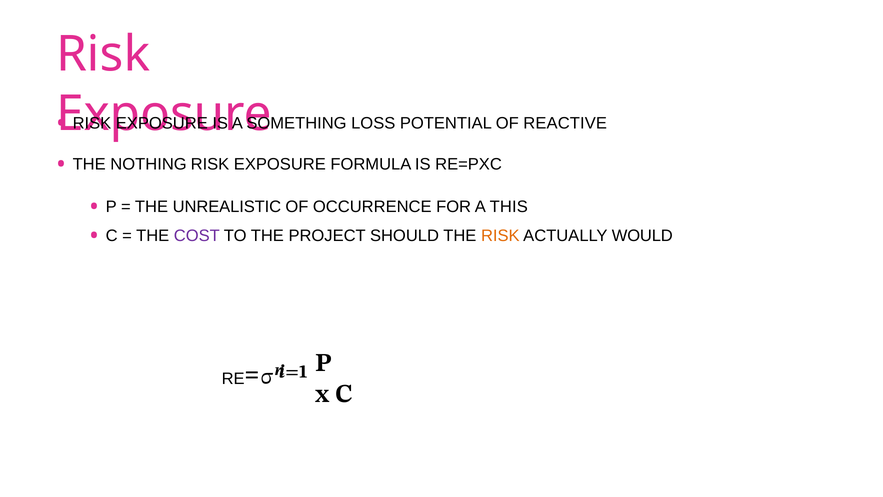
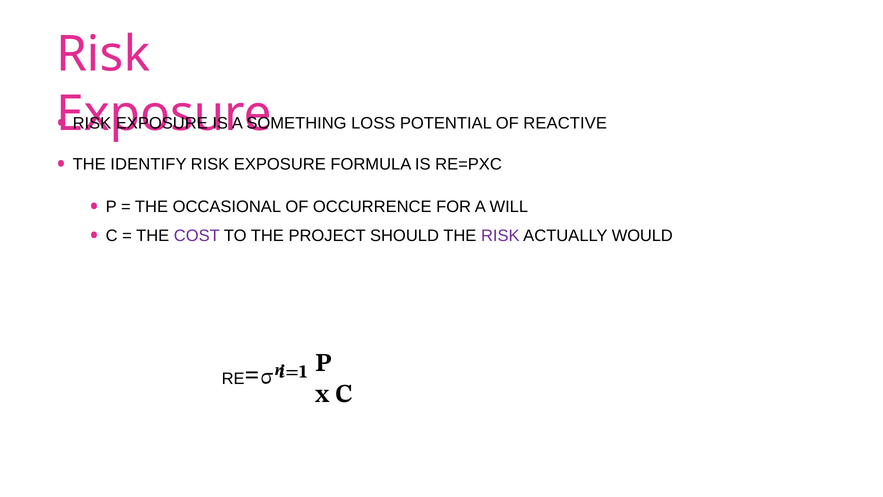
NOTHING: NOTHING -> IDENTIFY (148, 164)
UNREALISTIC: UNREALISTIC -> OCCASIONAL (227, 207)
THIS: THIS -> WILL (509, 207)
RISK colour: orange -> purple (500, 235)
